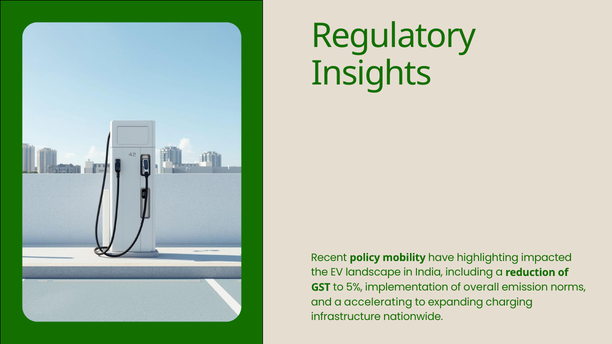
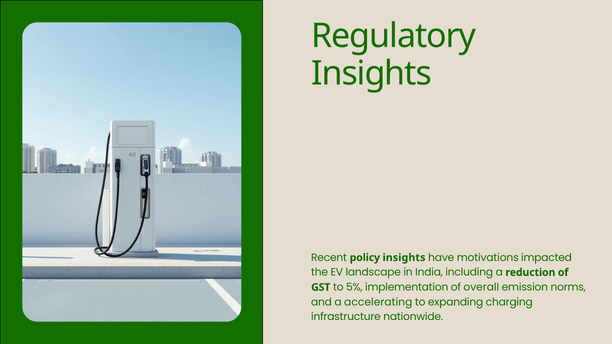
policy mobility: mobility -> insights (404, 258)
highlighting: highlighting -> motivations (488, 258)
